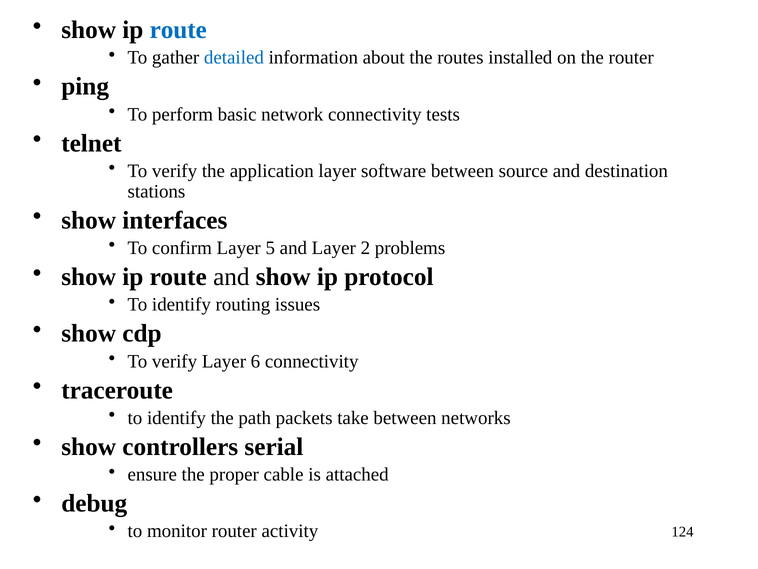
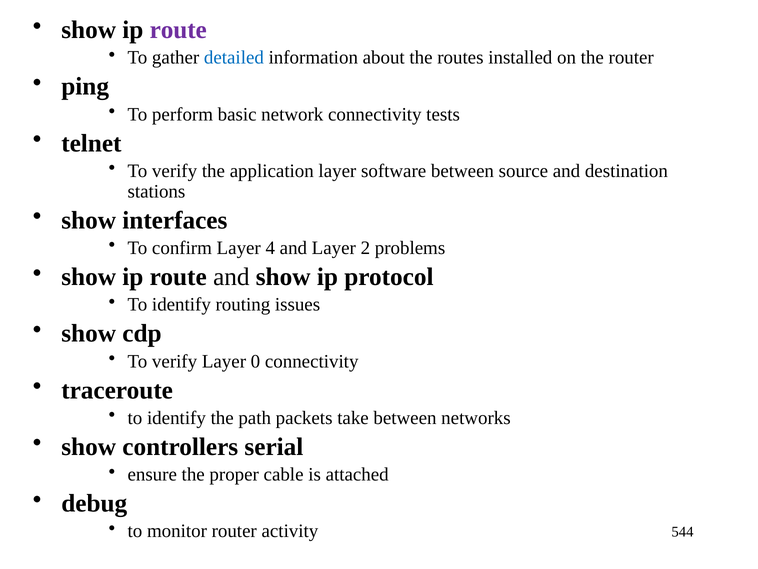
route colour: blue -> purple (178, 30)
5: 5 -> 4 (270, 248)
6: 6 -> 0 (255, 361)
124: 124 -> 544 (683, 532)
